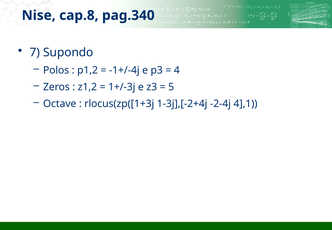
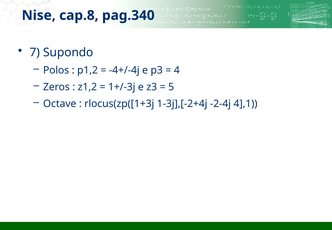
-1+/-4j: -1+/-4j -> -4+/-4j (124, 70)
